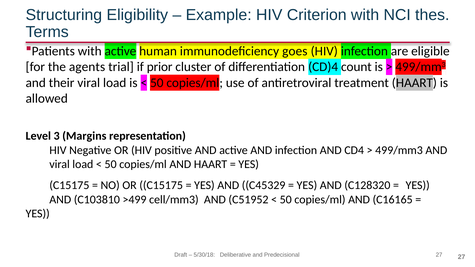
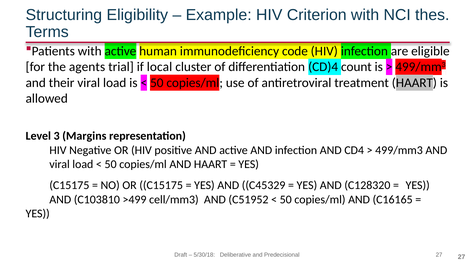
goes: goes -> code (295, 51)
prior: prior -> local (160, 67)
